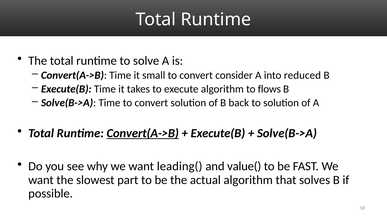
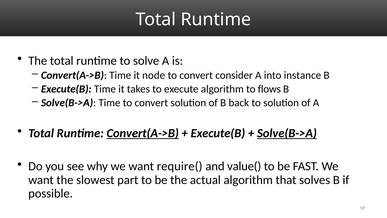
small: small -> node (154, 75)
reduced: reduced -> instance (302, 75)
Solve(B->A underline: none -> present (287, 133)
leading(: leading( -> require( (180, 166)
